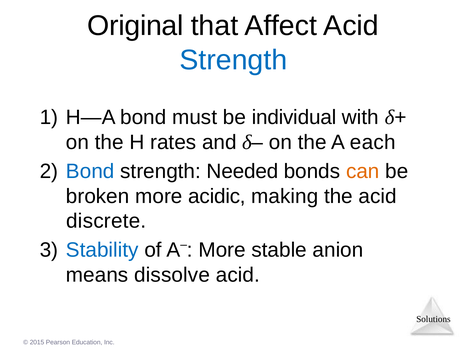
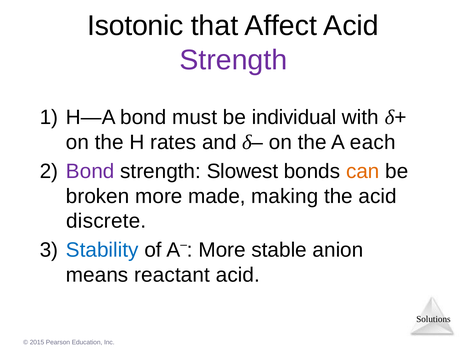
Original: Original -> Isotonic (135, 26)
Strength colour: blue -> purple (233, 60)
Bond colour: blue -> purple (90, 171)
Needed: Needed -> Slowest (242, 171)
acidic: acidic -> made (217, 196)
dissolve: dissolve -> reactant (172, 275)
